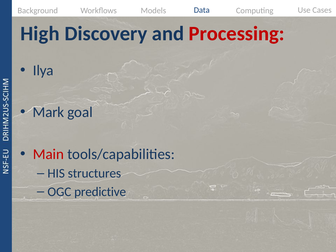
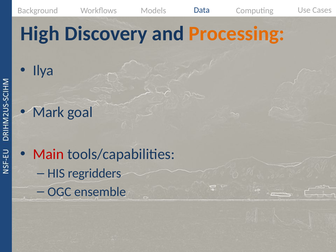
Processing colour: red -> orange (237, 34)
structures: structures -> regridders (94, 173)
predictive: predictive -> ensemble (100, 192)
